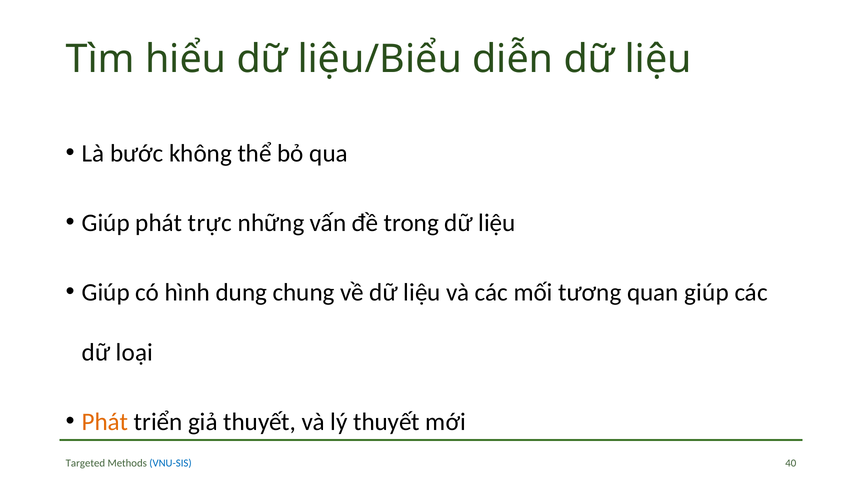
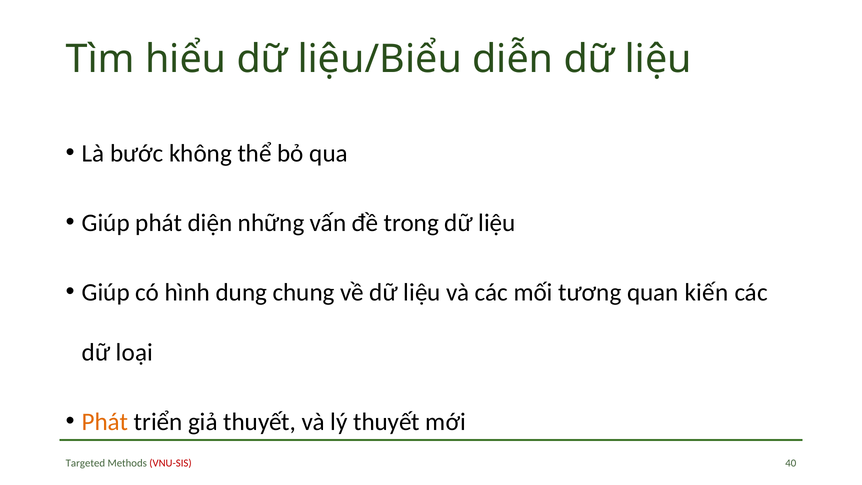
trực: trực -> diện (210, 223)
quan giúp: giúp -> kiến (706, 292)
VNU-SIS colour: blue -> red (170, 463)
